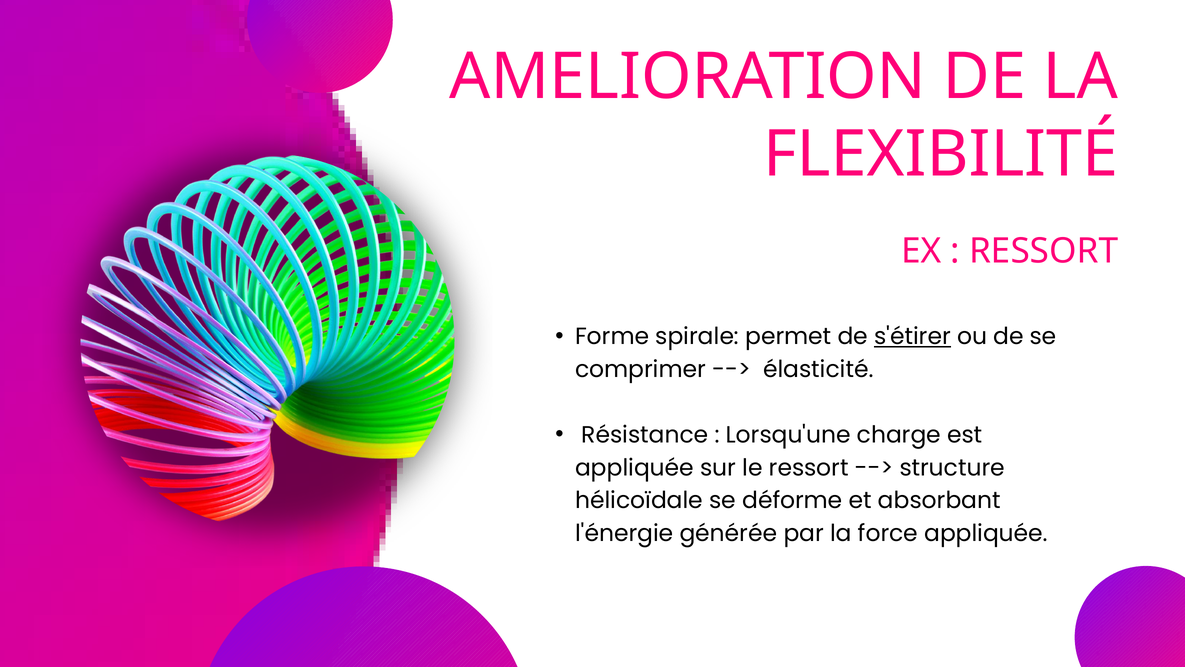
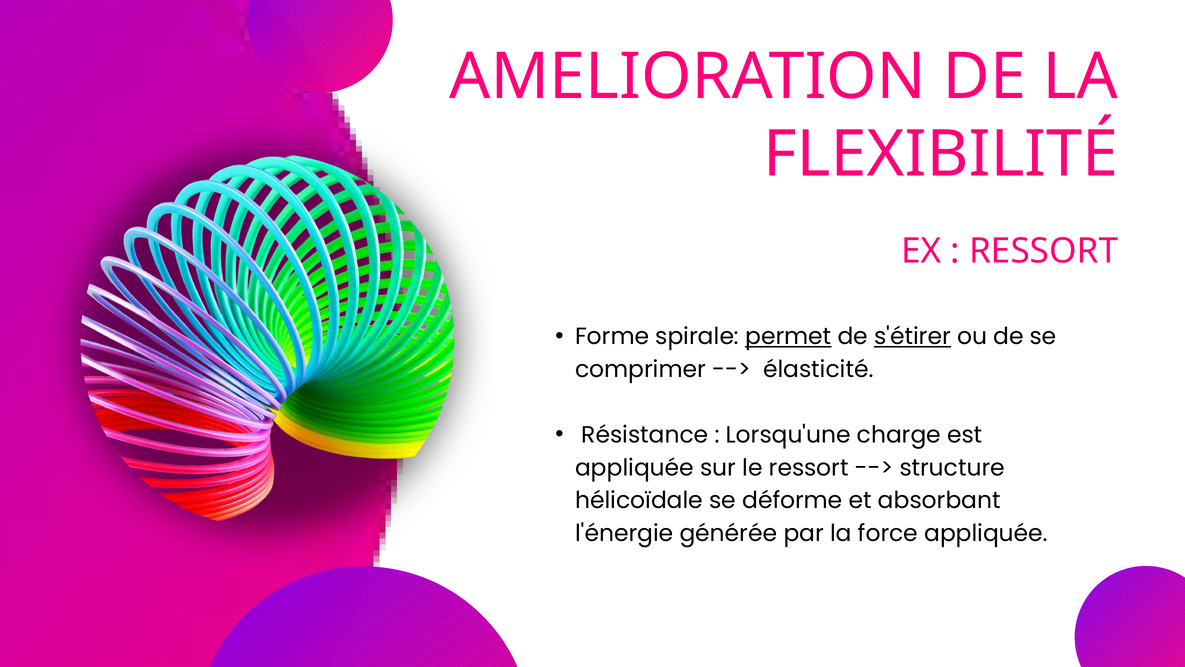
permet underline: none -> present (788, 336)
